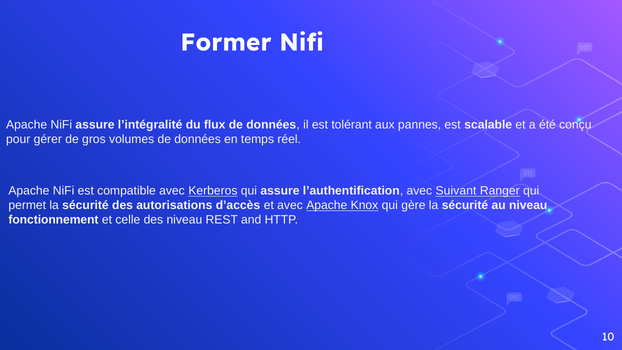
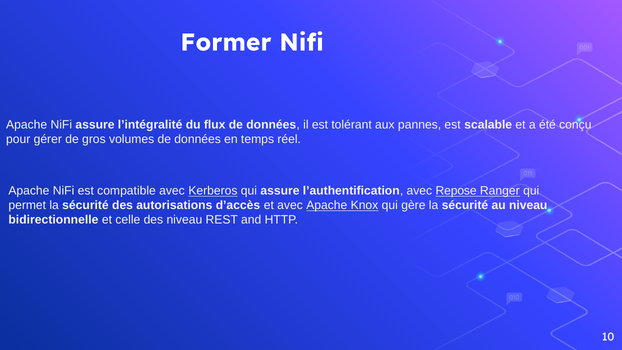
Suivant: Suivant -> Repose (456, 191)
fonctionnement: fonctionnement -> bidirectionnelle (53, 220)
